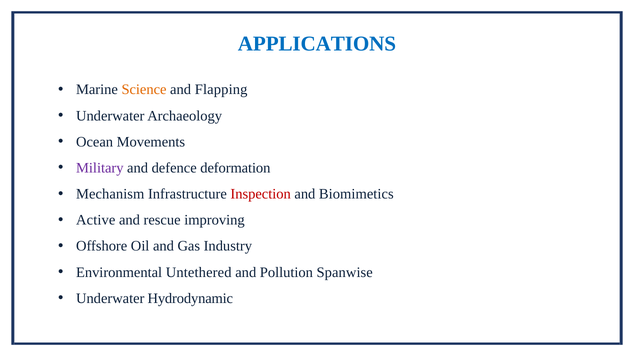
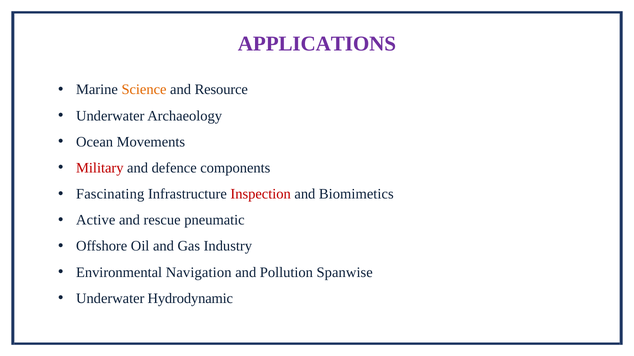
APPLICATIONS colour: blue -> purple (317, 44)
Flapping: Flapping -> Resource (221, 90)
Military colour: purple -> red (100, 168)
deformation: deformation -> components (235, 168)
Mechanism: Mechanism -> Fascinating (110, 194)
improving: improving -> pneumatic (215, 221)
Untethered: Untethered -> Navigation (199, 273)
